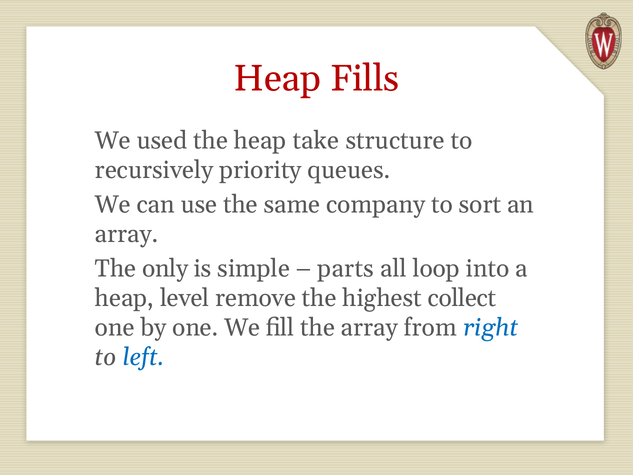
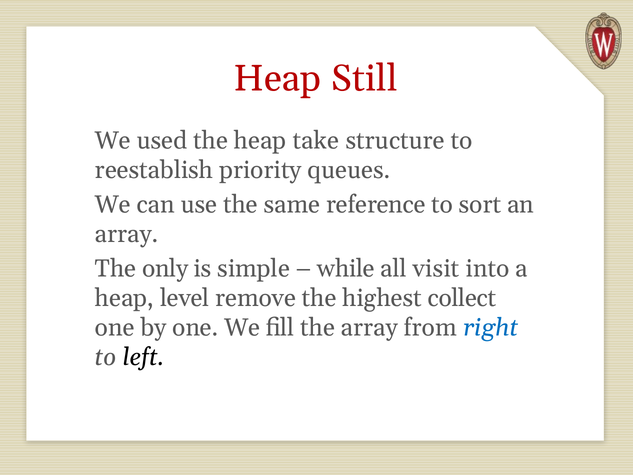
Fills: Fills -> Still (365, 78)
recursively: recursively -> reestablish (154, 170)
company: company -> reference (376, 204)
parts: parts -> while (346, 268)
loop: loop -> visit (436, 268)
left colour: blue -> black (143, 357)
